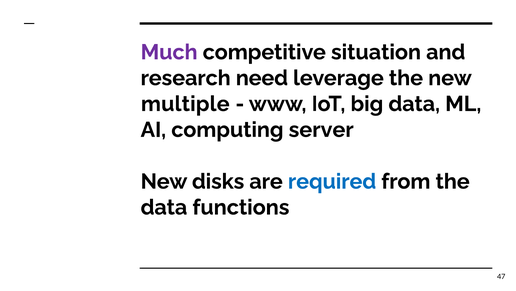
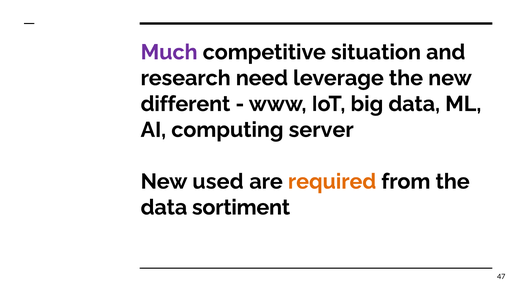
multiple: multiple -> different (185, 104)
disks: disks -> used (218, 181)
required colour: blue -> orange (332, 181)
functions: functions -> sortiment (241, 207)
